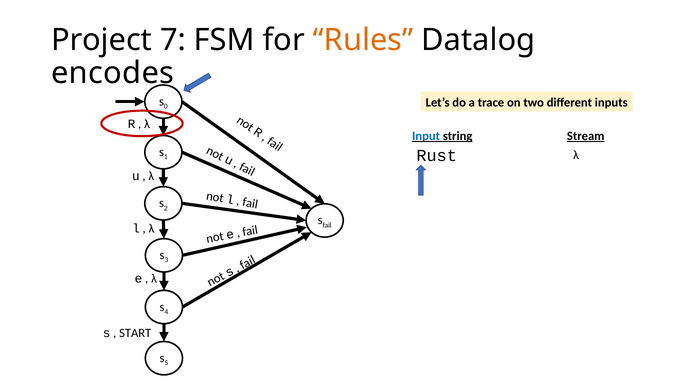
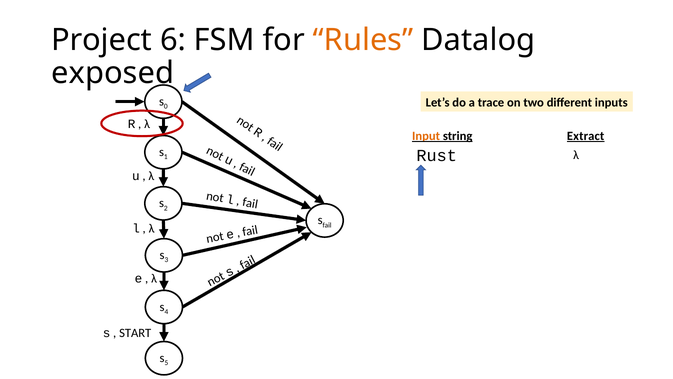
7: 7 -> 6 (173, 40)
encodes: encodes -> exposed (113, 73)
Input colour: blue -> orange (426, 136)
Stream: Stream -> Extract (586, 136)
